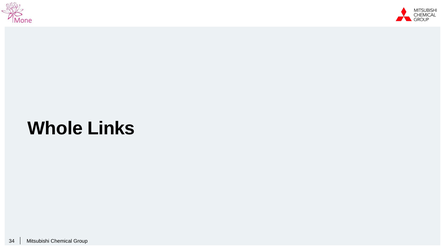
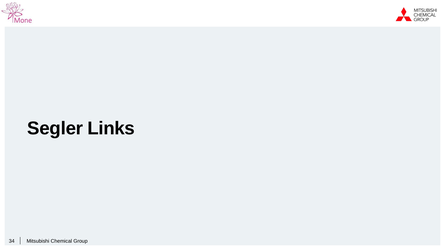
Whole: Whole -> Segler (55, 128)
